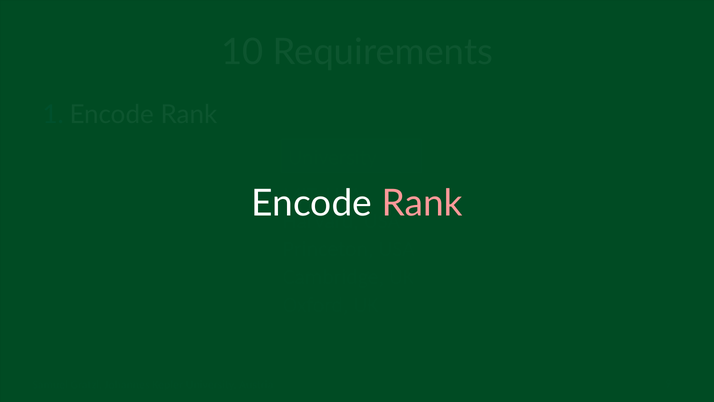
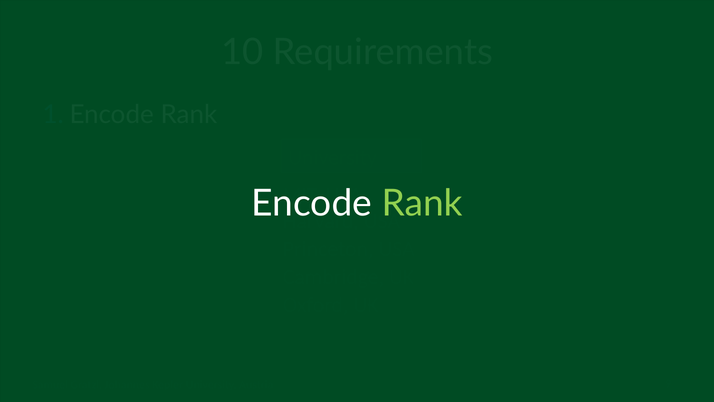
Rank colour: pink -> light green (422, 203)
